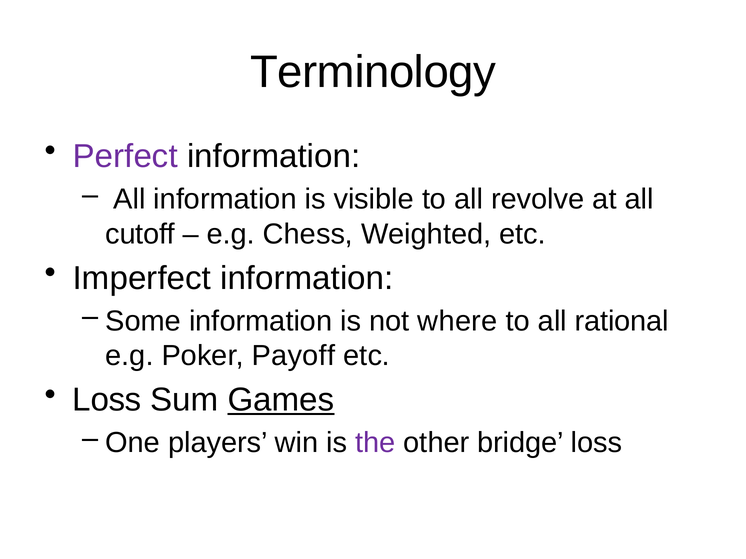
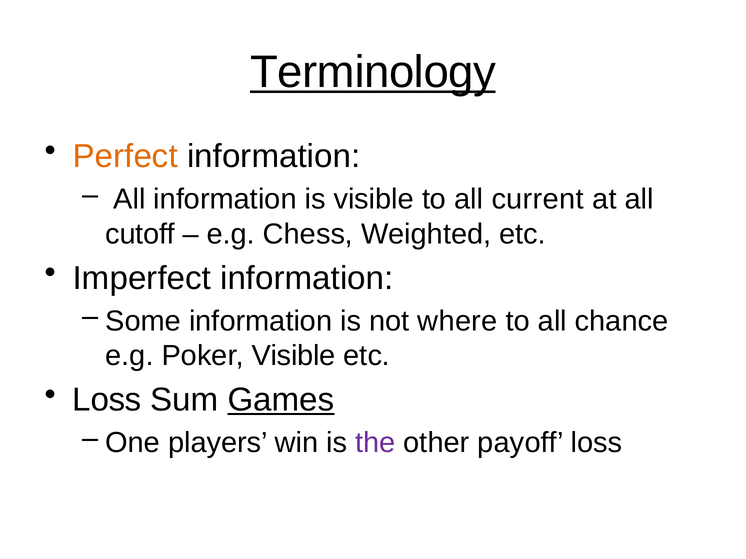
Terminology underline: none -> present (373, 72)
Perfect colour: purple -> orange (125, 156)
revolve: revolve -> current (538, 199)
rational: rational -> chance (622, 321)
Poker Payoff: Payoff -> Visible (294, 356)
bridge: bridge -> payoff (520, 443)
